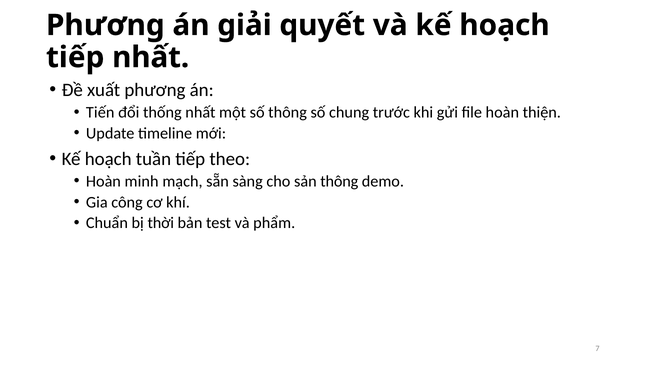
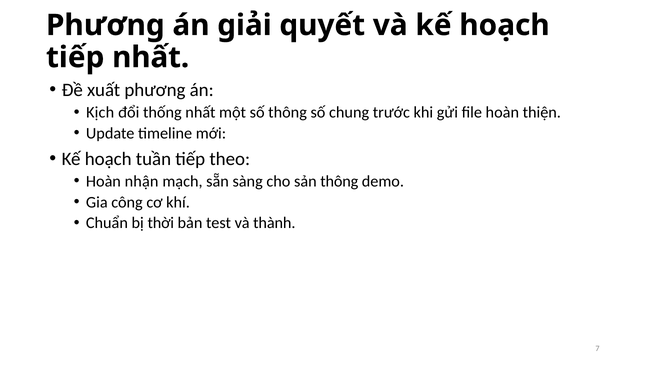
Tiến: Tiến -> Kịch (100, 112)
minh: minh -> nhận (142, 181)
phẩm: phẩm -> thành (274, 223)
